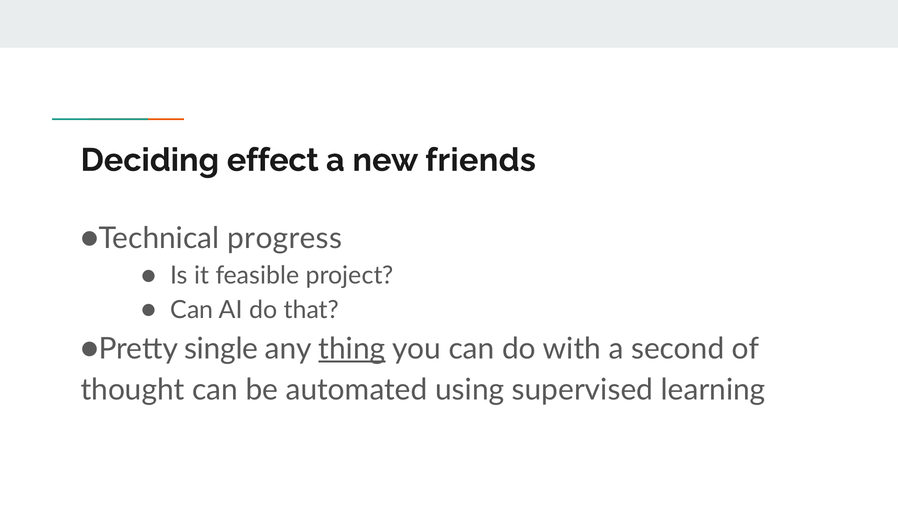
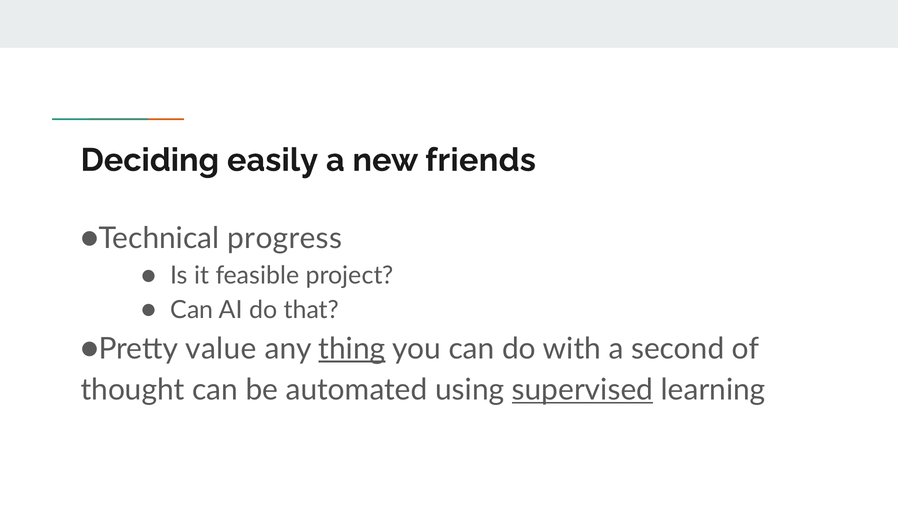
effect: effect -> easily (273, 160)
single: single -> value (221, 349)
supervised underline: none -> present (582, 390)
